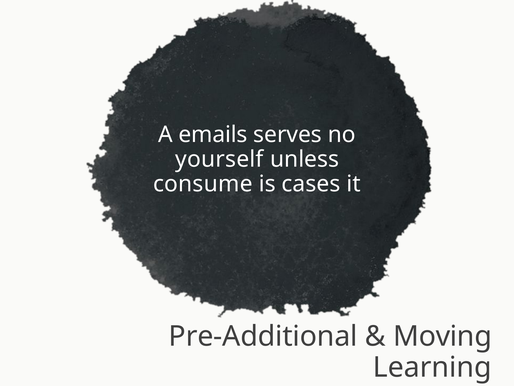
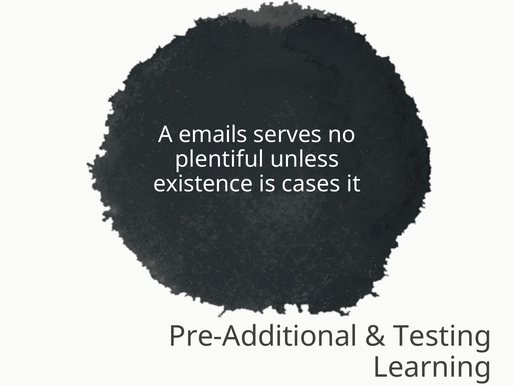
yourself: yourself -> plentiful (219, 159)
consume: consume -> existence (203, 184)
Moving: Moving -> Testing (442, 336)
